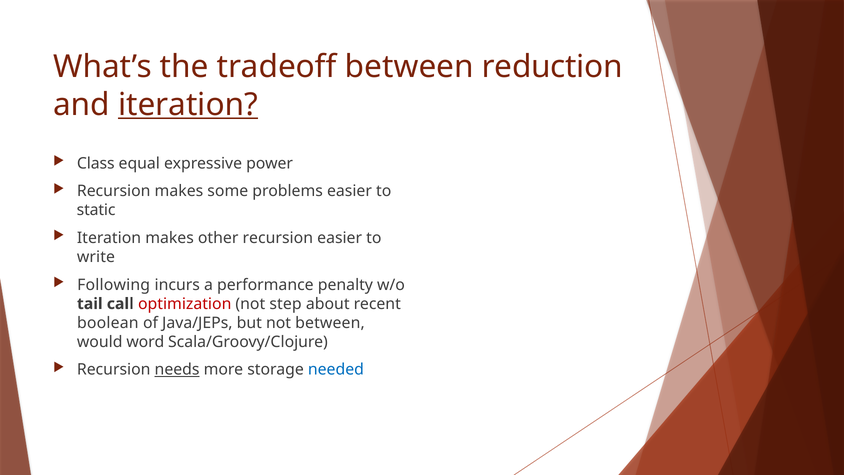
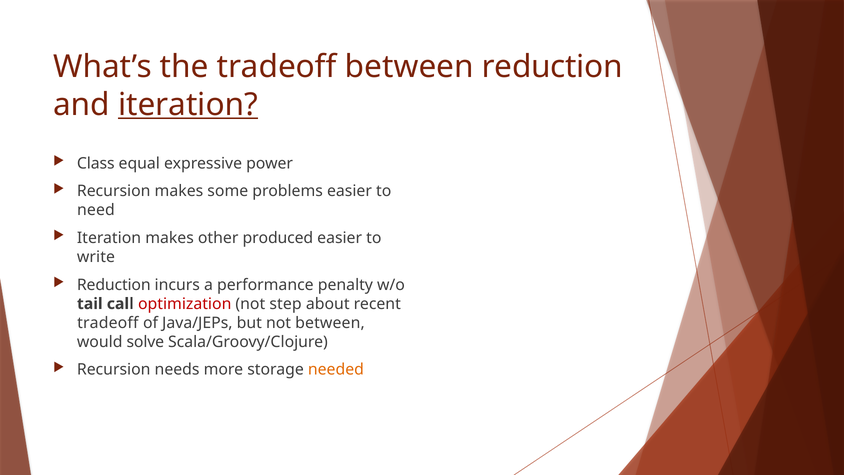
static: static -> need (96, 210)
other recursion: recursion -> produced (278, 238)
Following: Following -> Reduction (114, 285)
boolean: boolean -> tradeoff (108, 323)
word: word -> solve (145, 342)
needs underline: present -> none (177, 369)
needed colour: blue -> orange (336, 369)
